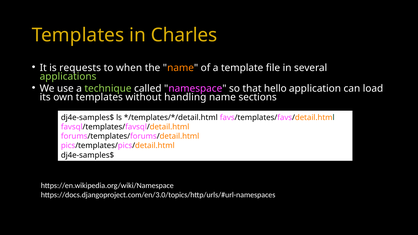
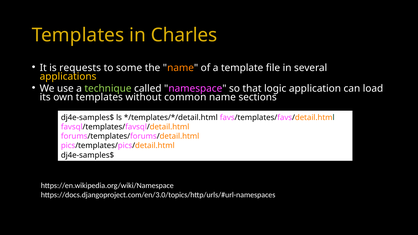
when: when -> some (129, 68)
applications colour: light green -> yellow (68, 76)
hello: hello -> logic (275, 89)
handling: handling -> common (185, 97)
